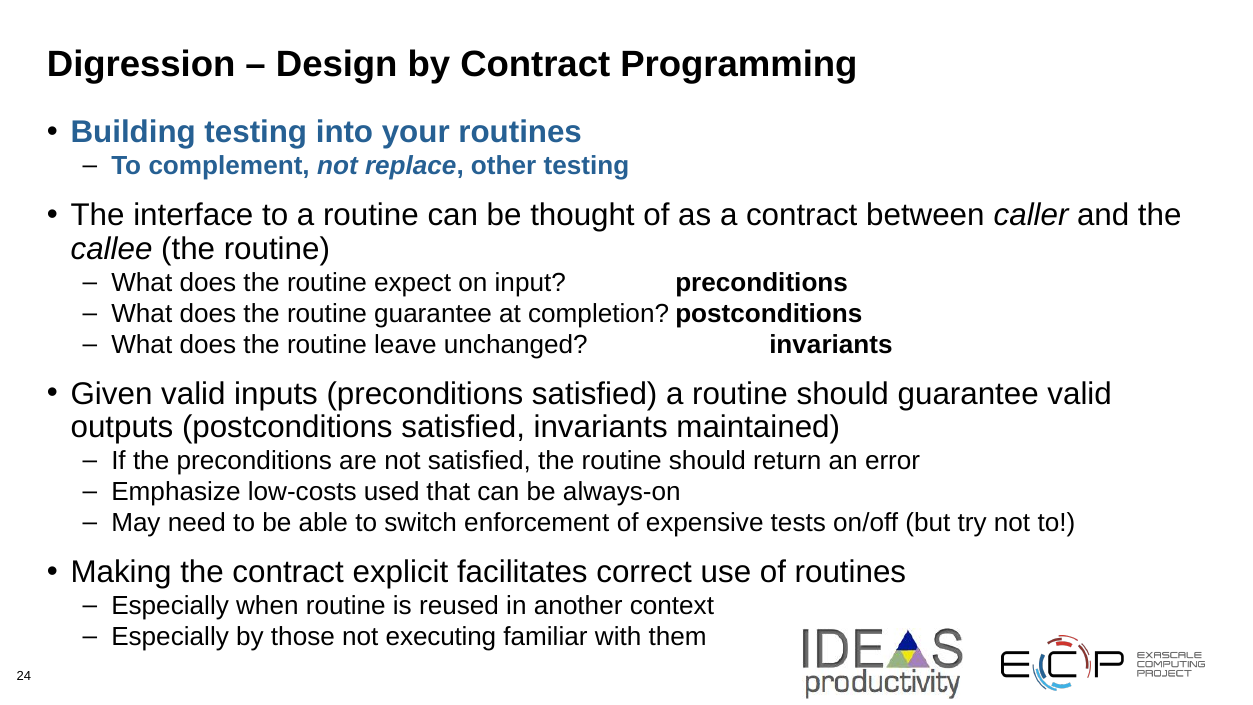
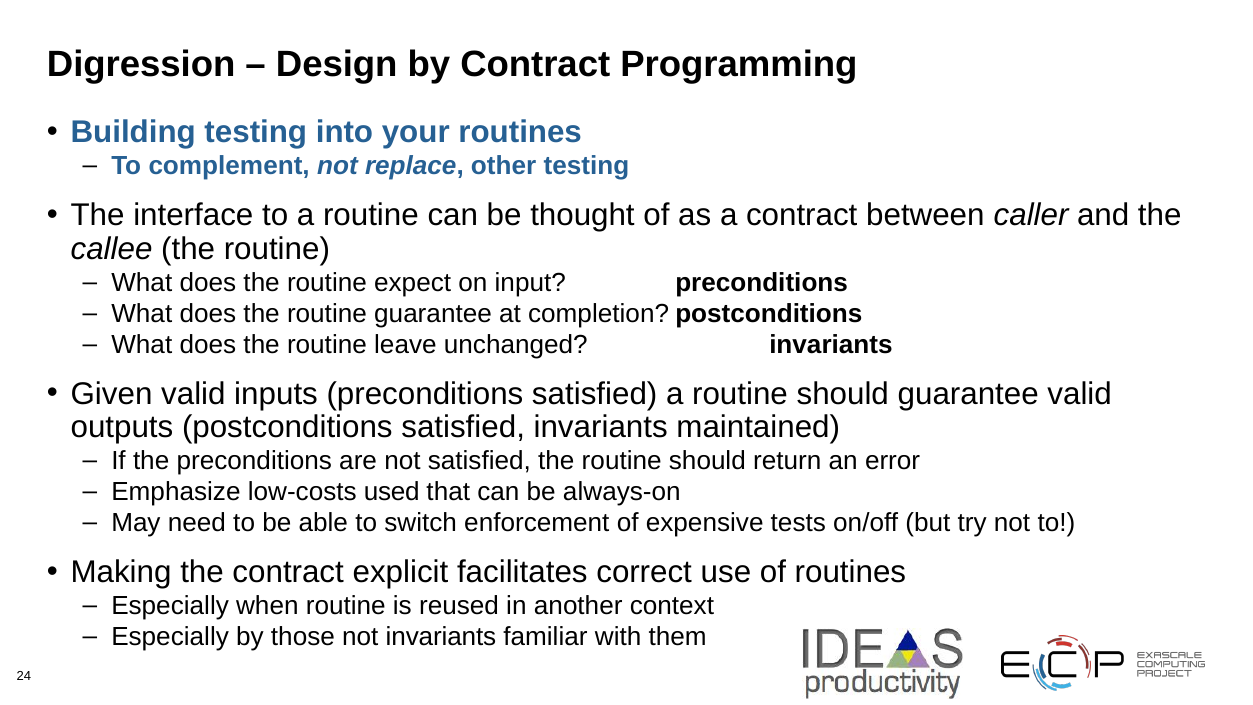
not executing: executing -> invariants (441, 637)
